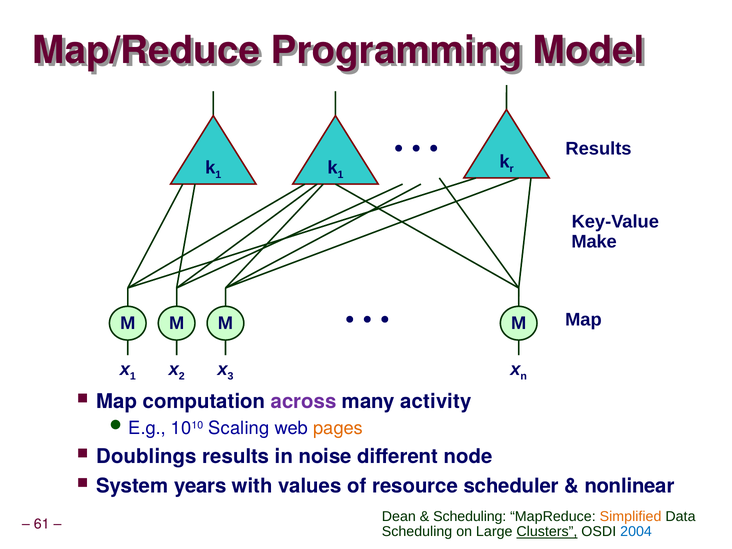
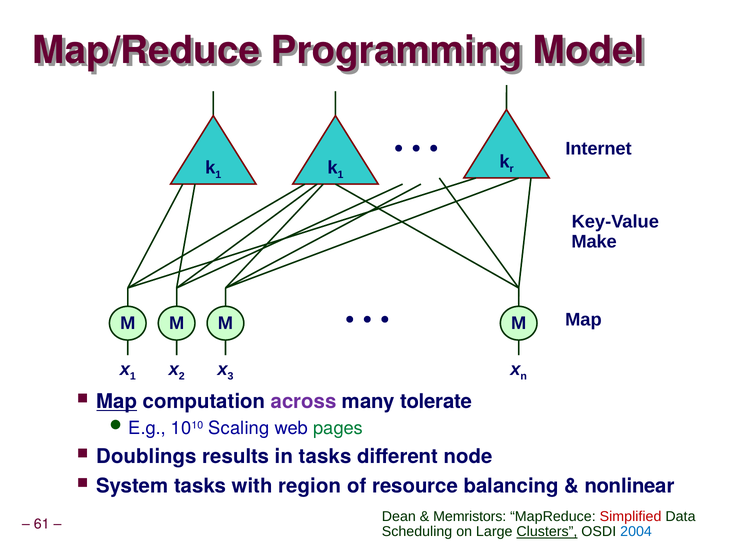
Results: Results -> Internet (599, 149)
Map underline: none -> present (117, 402)
activity: activity -> tolerate (436, 402)
pages colour: orange -> green (338, 428)
in noise: noise -> tasks (325, 456)
System years: years -> tasks (200, 486)
values: values -> region (310, 486)
scheduler: scheduler -> balancing (511, 486)
Scheduling: Scheduling -> Memristors (470, 516)
Simplified colour: orange -> red (631, 516)
